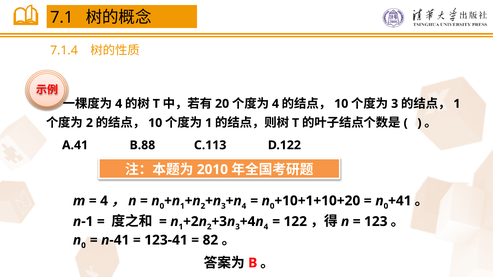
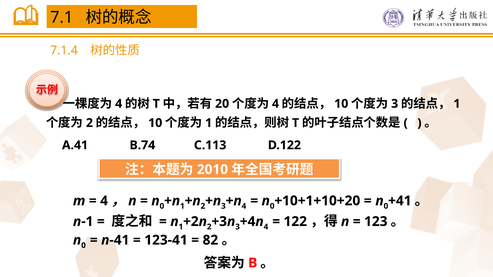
B.88: B.88 -> B.74 (142, 145)
